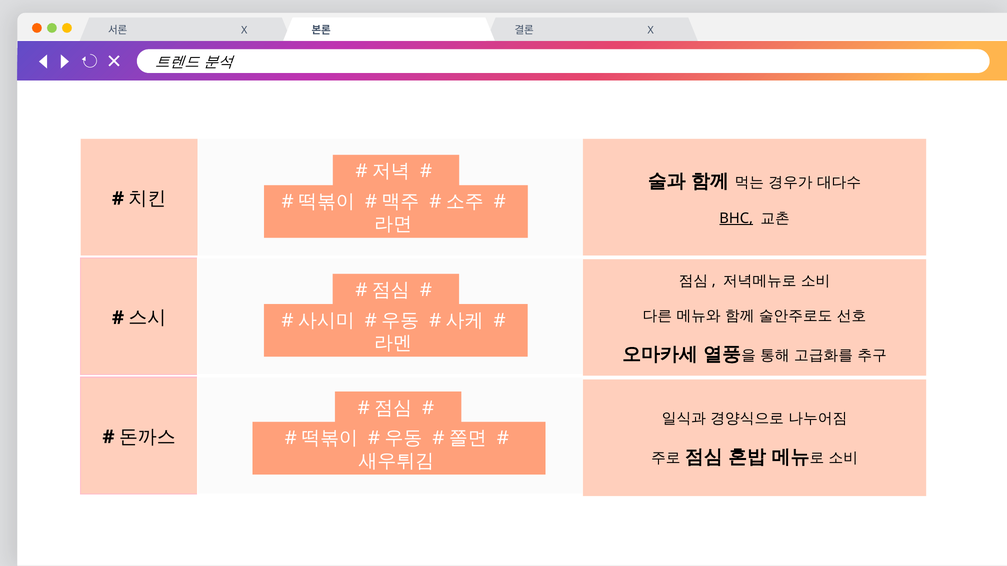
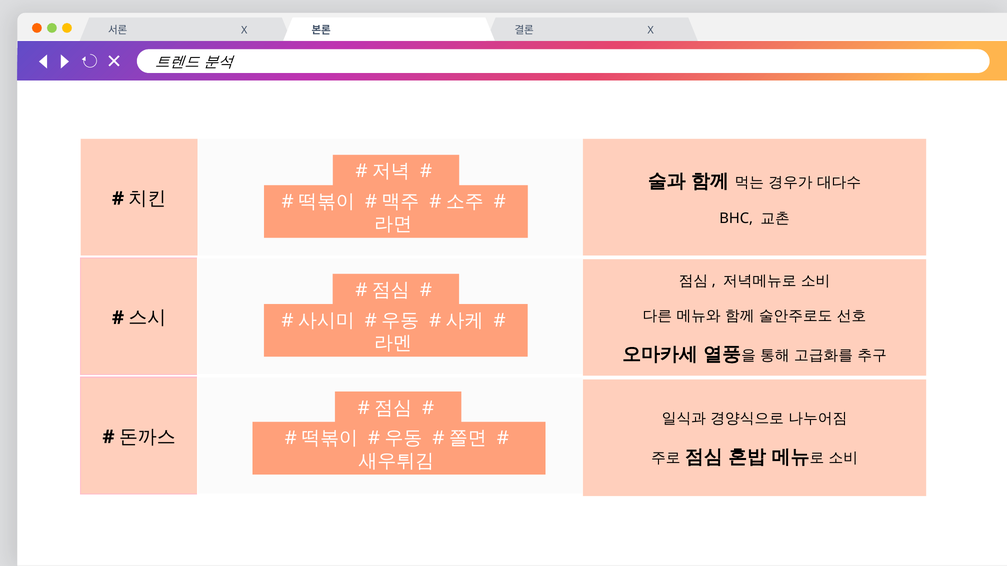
BHC underline: present -> none (736, 218)
